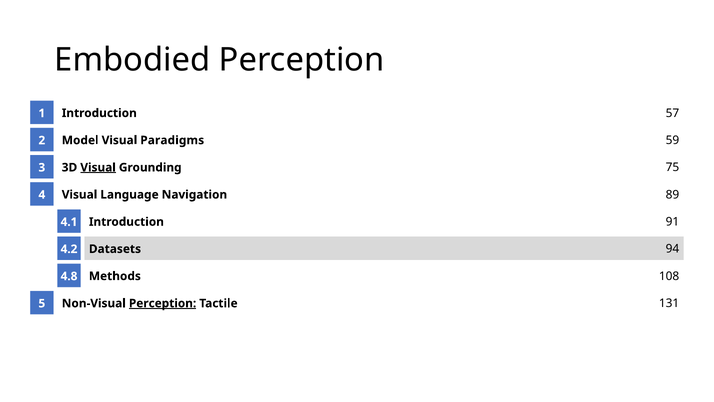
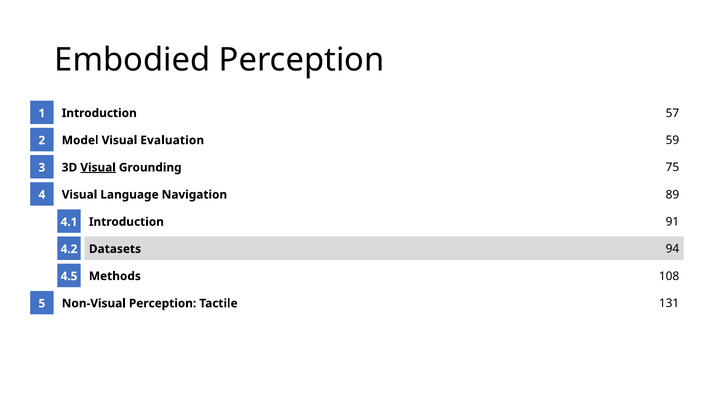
Paradigms: Paradigms -> Evaluation (172, 140)
4.8: 4.8 -> 4.5 (69, 276)
Perception underline: present -> none (163, 303)
